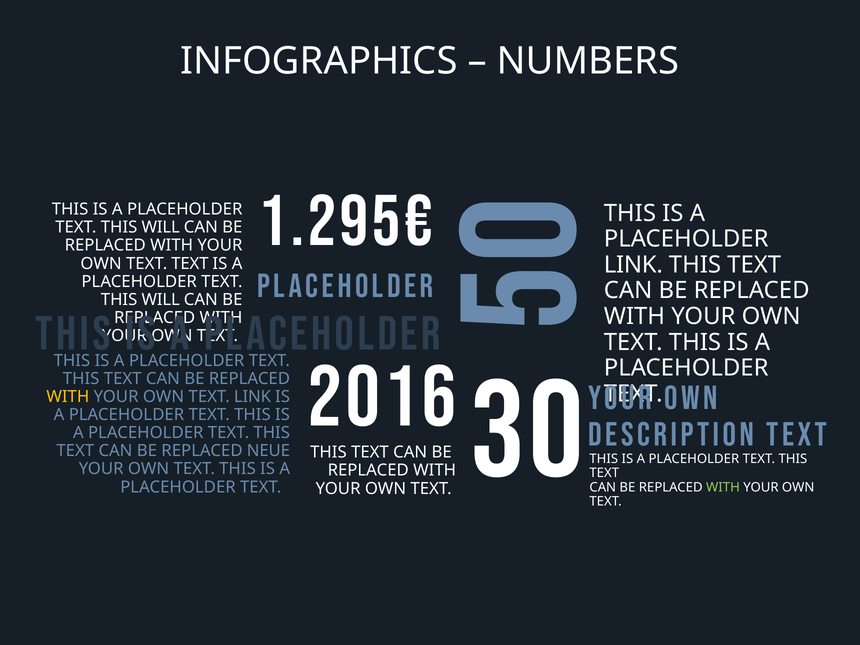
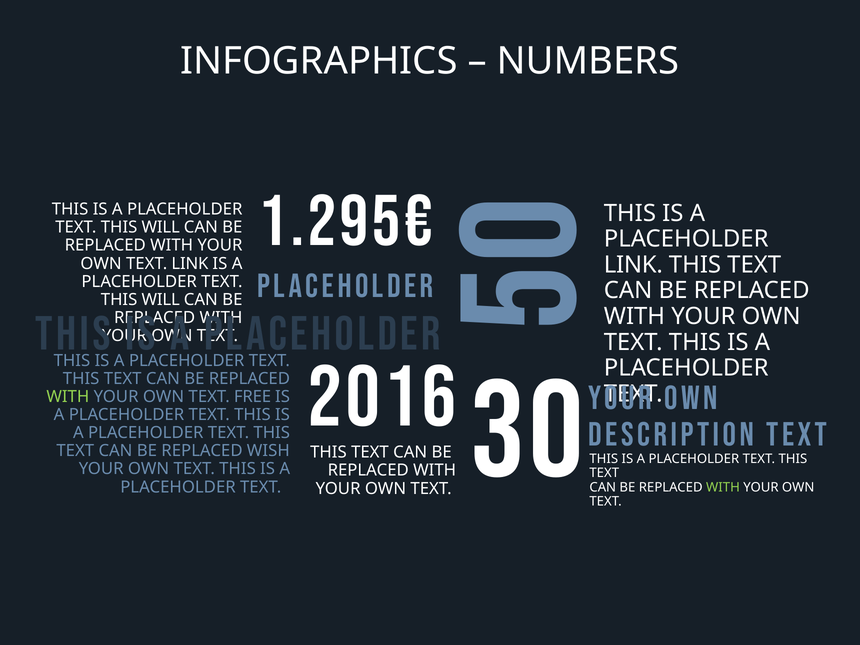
TEXT TEXT: TEXT -> LINK (190, 264)
WITH colour: yellow -> light green (68, 397)
TEXT LINK: LINK -> FREE (252, 397)
NEUE: NEUE -> WISH (268, 451)
